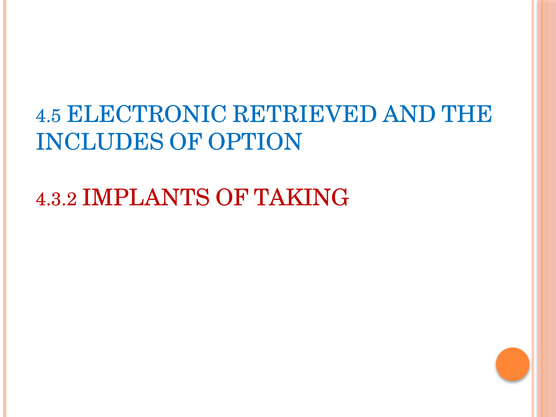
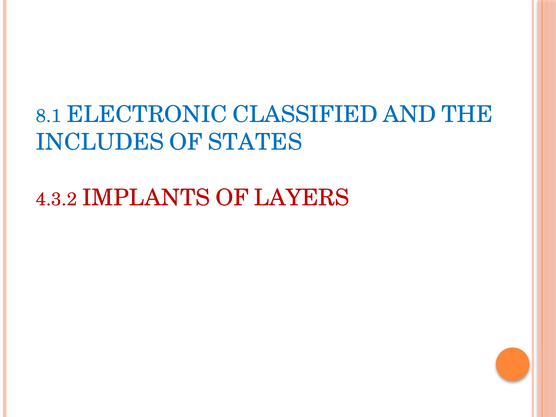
4.5: 4.5 -> 8.1 (49, 116)
RETRIEVED: RETRIEVED -> CLASSIFIED (305, 114)
OPTION: OPTION -> STATES (255, 142)
TAKING: TAKING -> LAYERS (302, 198)
